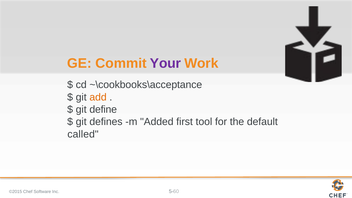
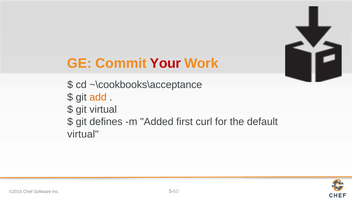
Your colour: purple -> red (165, 63)
git define: define -> virtual (103, 109)
tool: tool -> curl (204, 122)
called: called -> virtual (83, 134)
